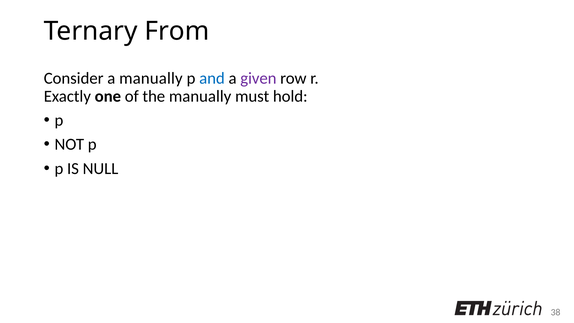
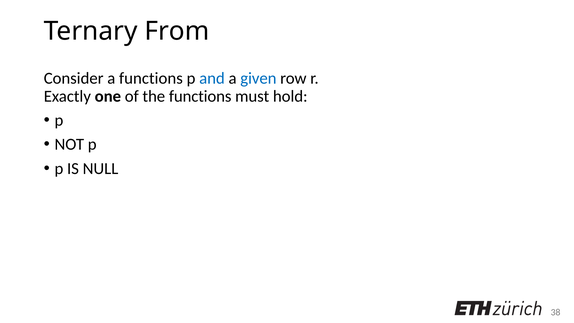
a manually: manually -> functions (151, 78)
given colour: purple -> blue (258, 78)
the manually: manually -> functions (200, 96)
